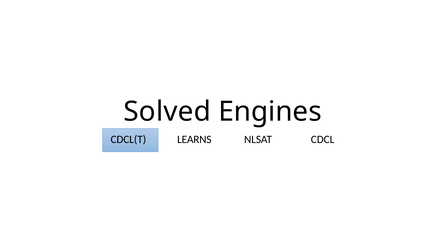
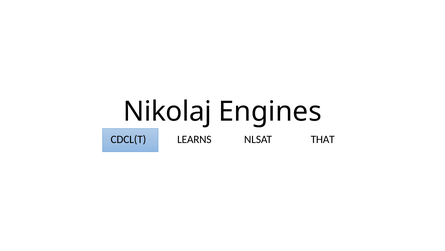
Solved: Solved -> Nikolaj (167, 111)
CDCL: CDCL -> THAT (323, 139)
